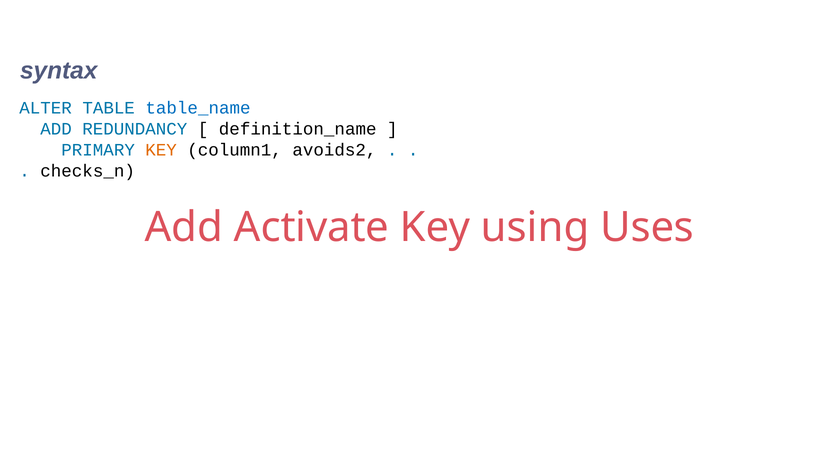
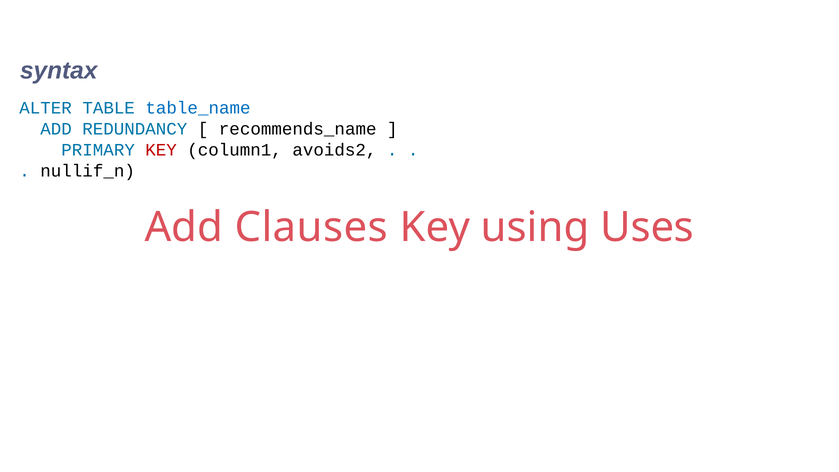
definition_name: definition_name -> recommends_name (298, 129)
KEY colour: orange -> red (161, 150)
checks_n: checks_n -> nullif_n (88, 171)
Activate: Activate -> Clauses (311, 228)
